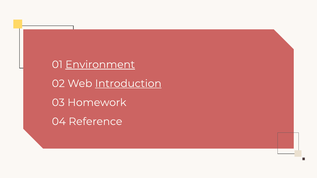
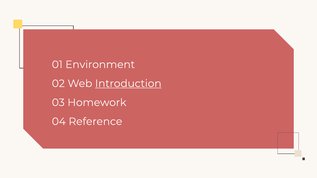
Environment underline: present -> none (100, 65)
